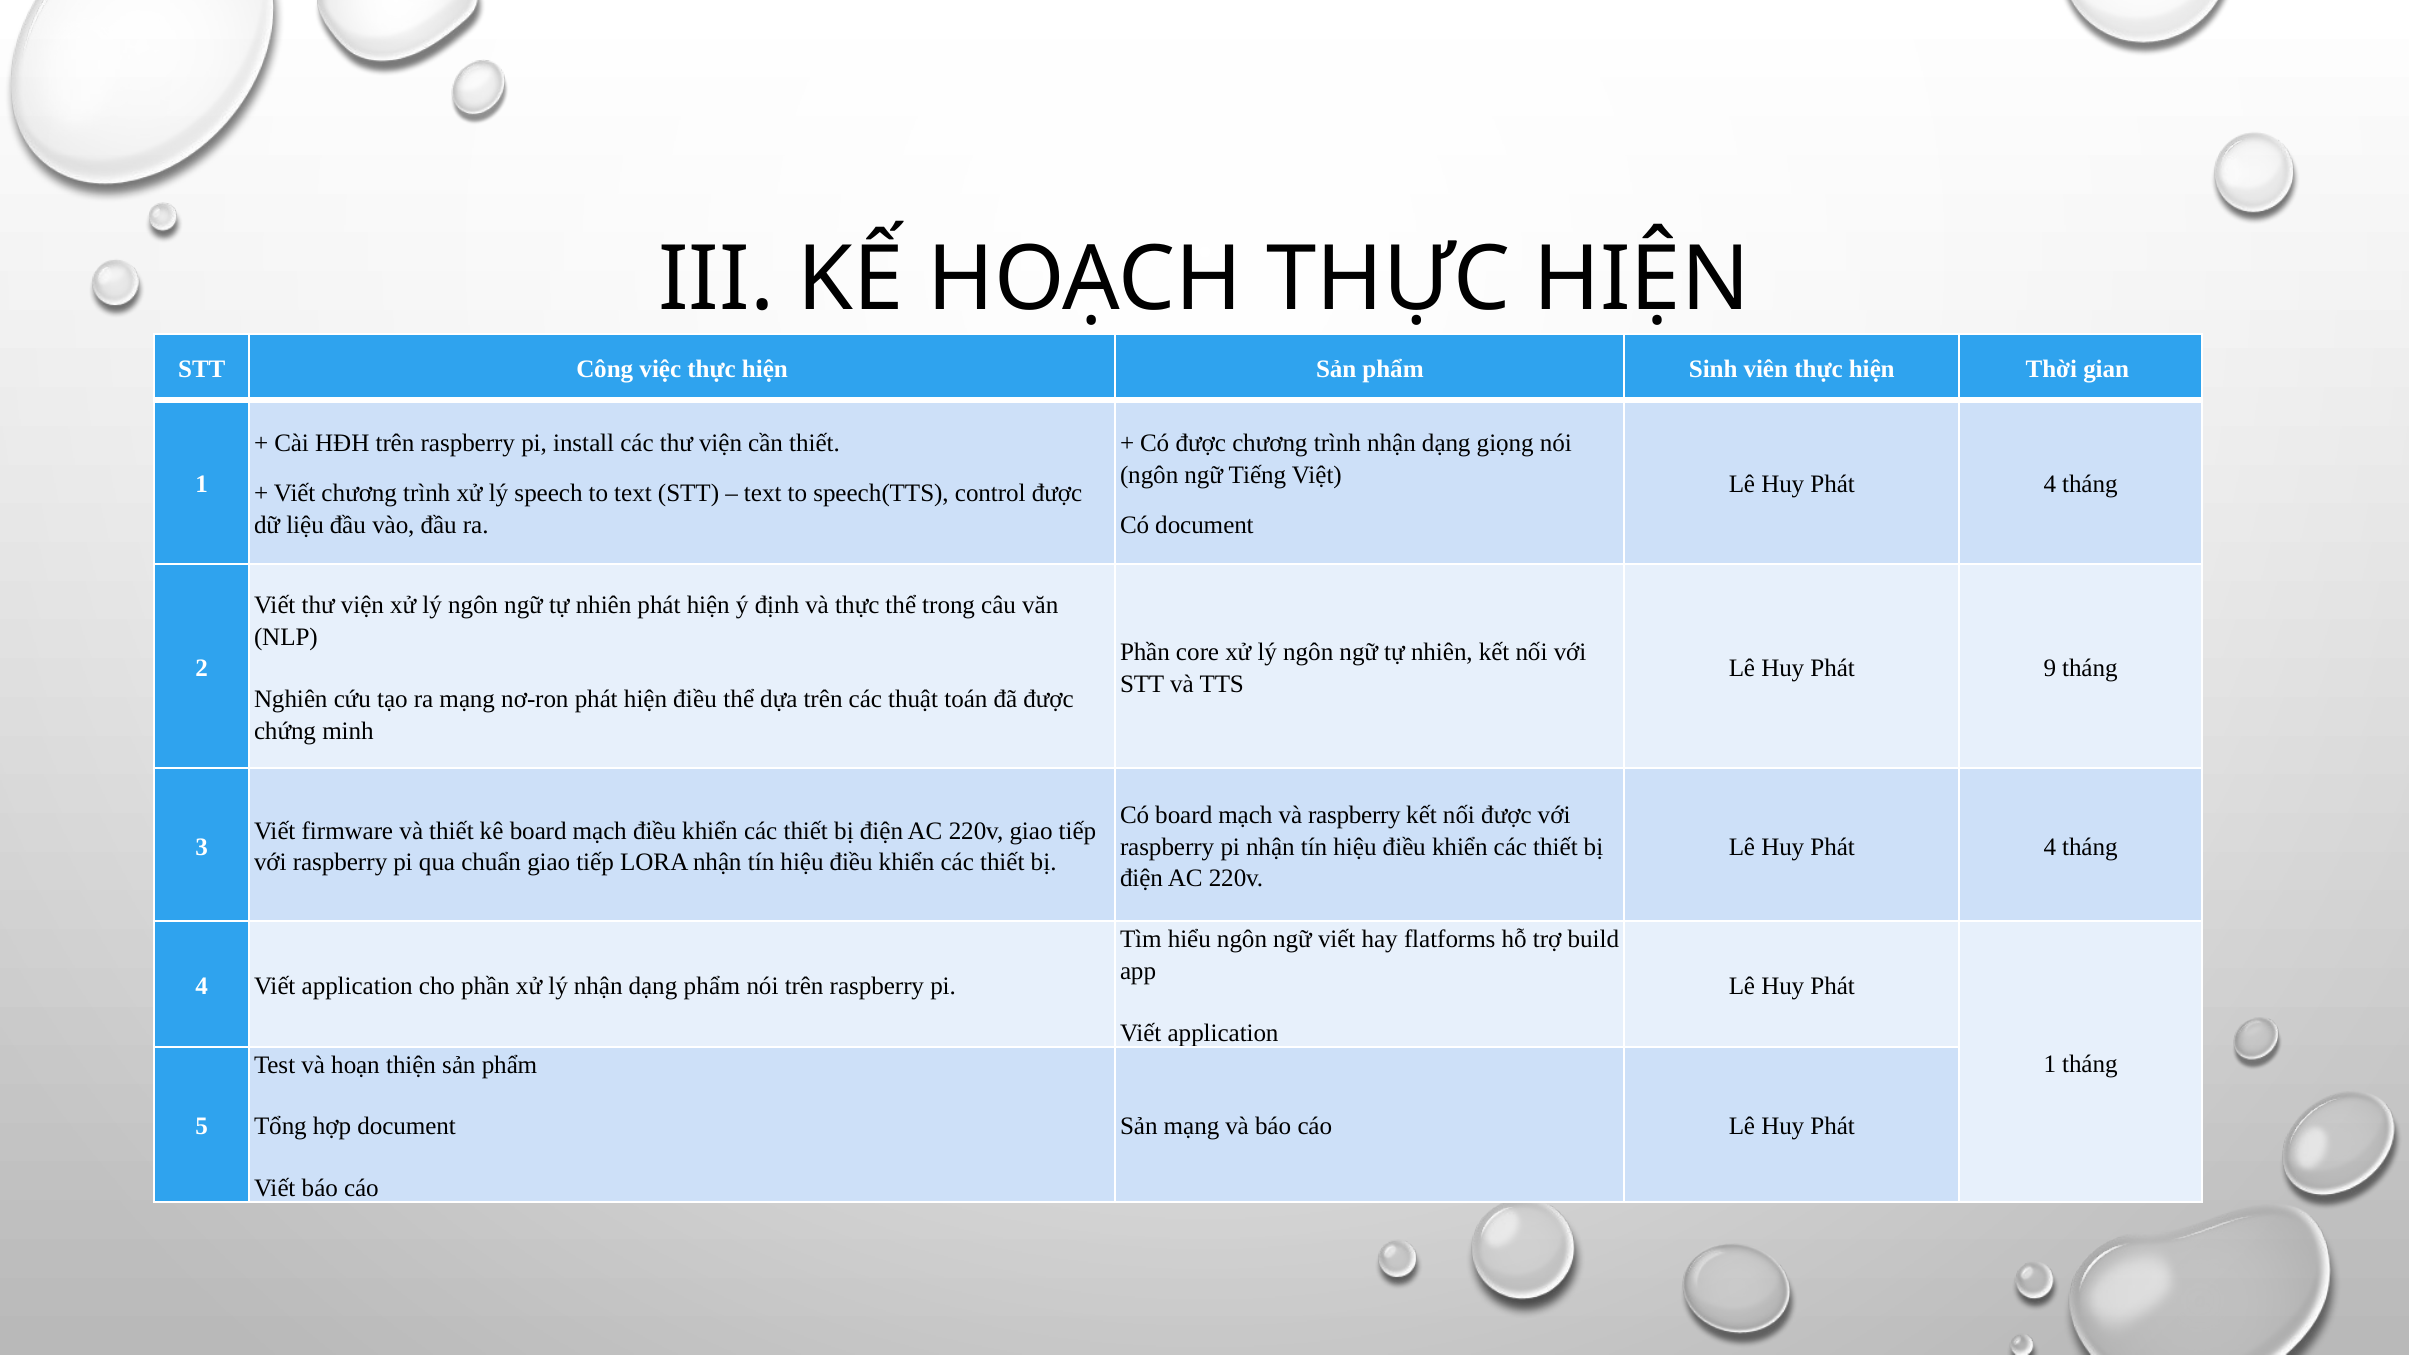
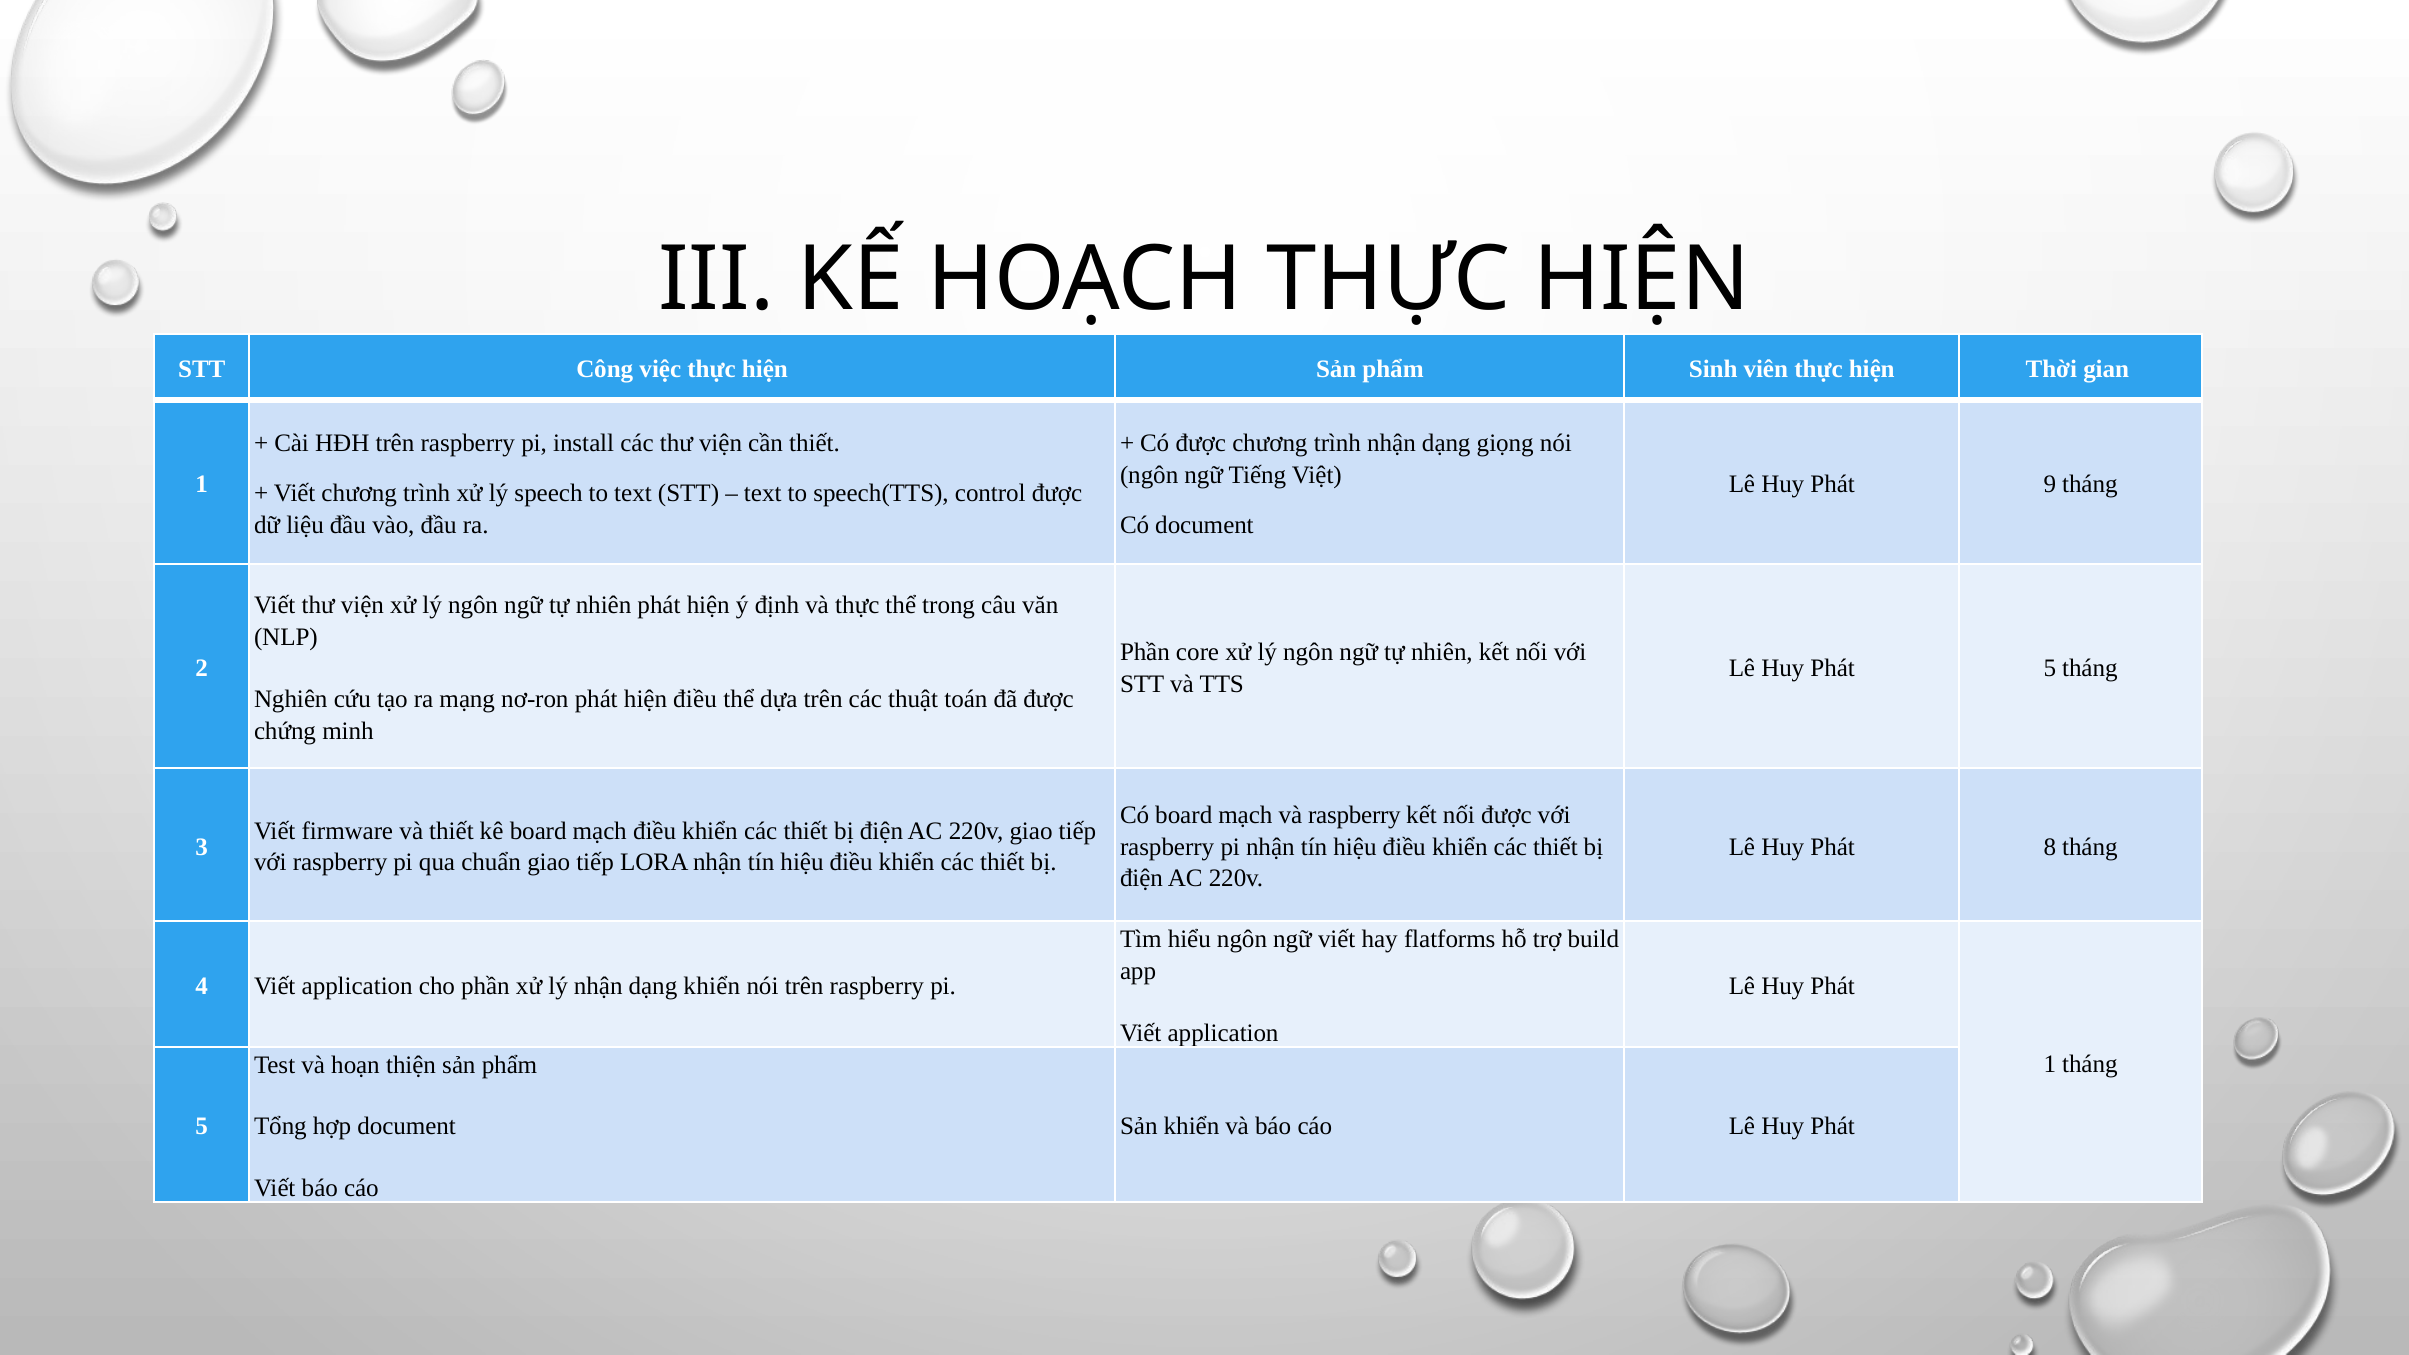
4: 4 -> 9 (2050, 484)
Phát 9: 9 -> 5 (2050, 668)
4: 4 -> 8 (2050, 847)
dạng phẩm: phẩm -> khiển (712, 986)
Sản mạng: mạng -> khiển (1192, 1127)
